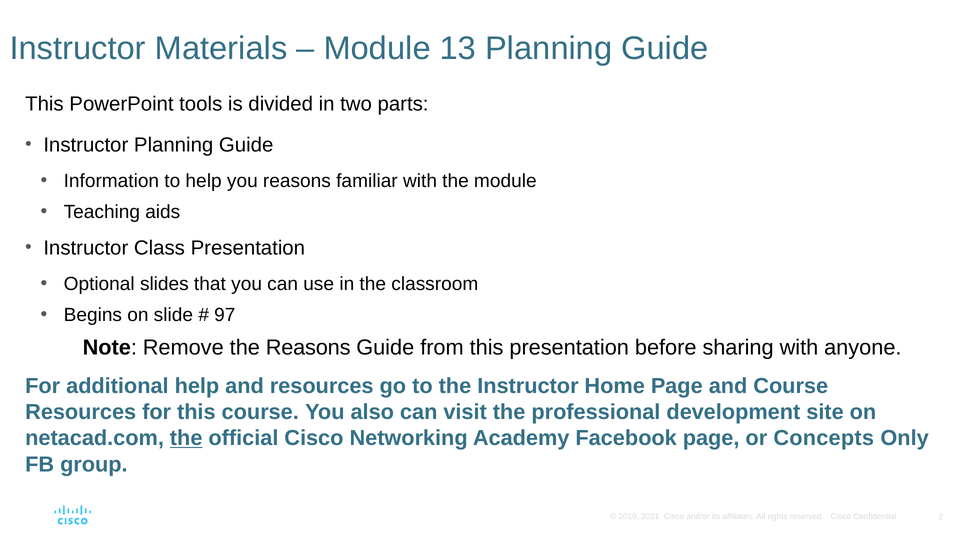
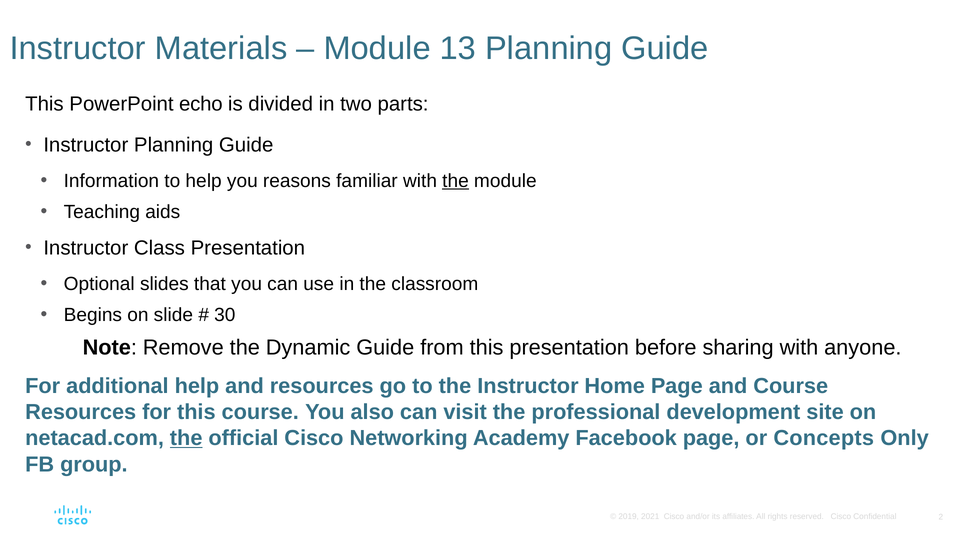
tools: tools -> echo (201, 104)
the underline: none -> present (455, 181)
97: 97 -> 30 (225, 315)
the Reasons: Reasons -> Dynamic (308, 348)
